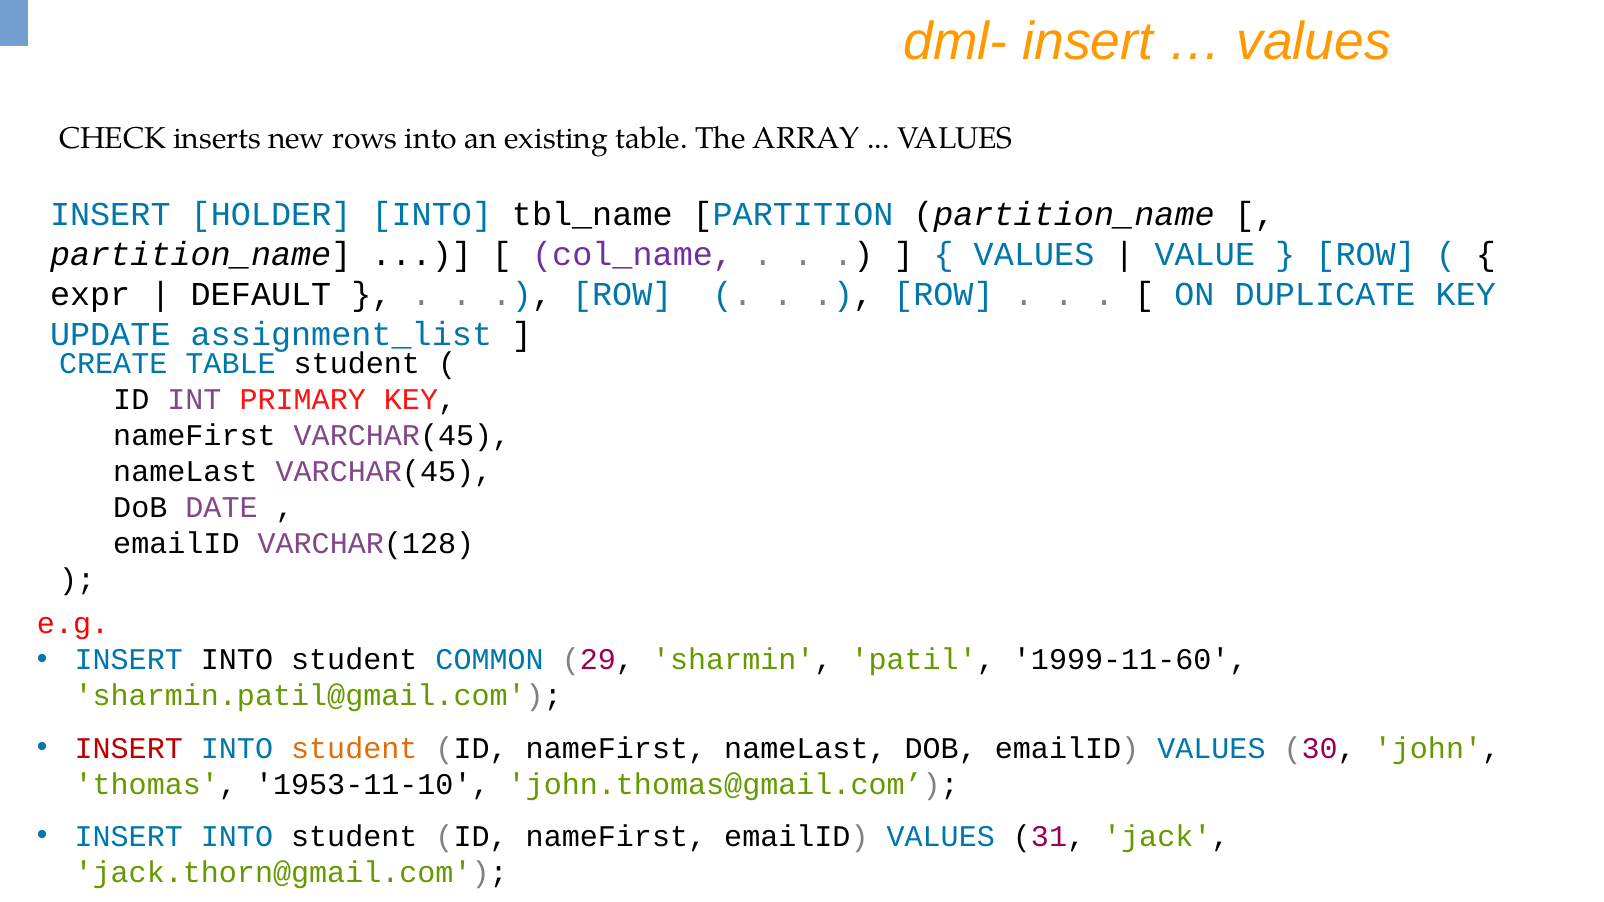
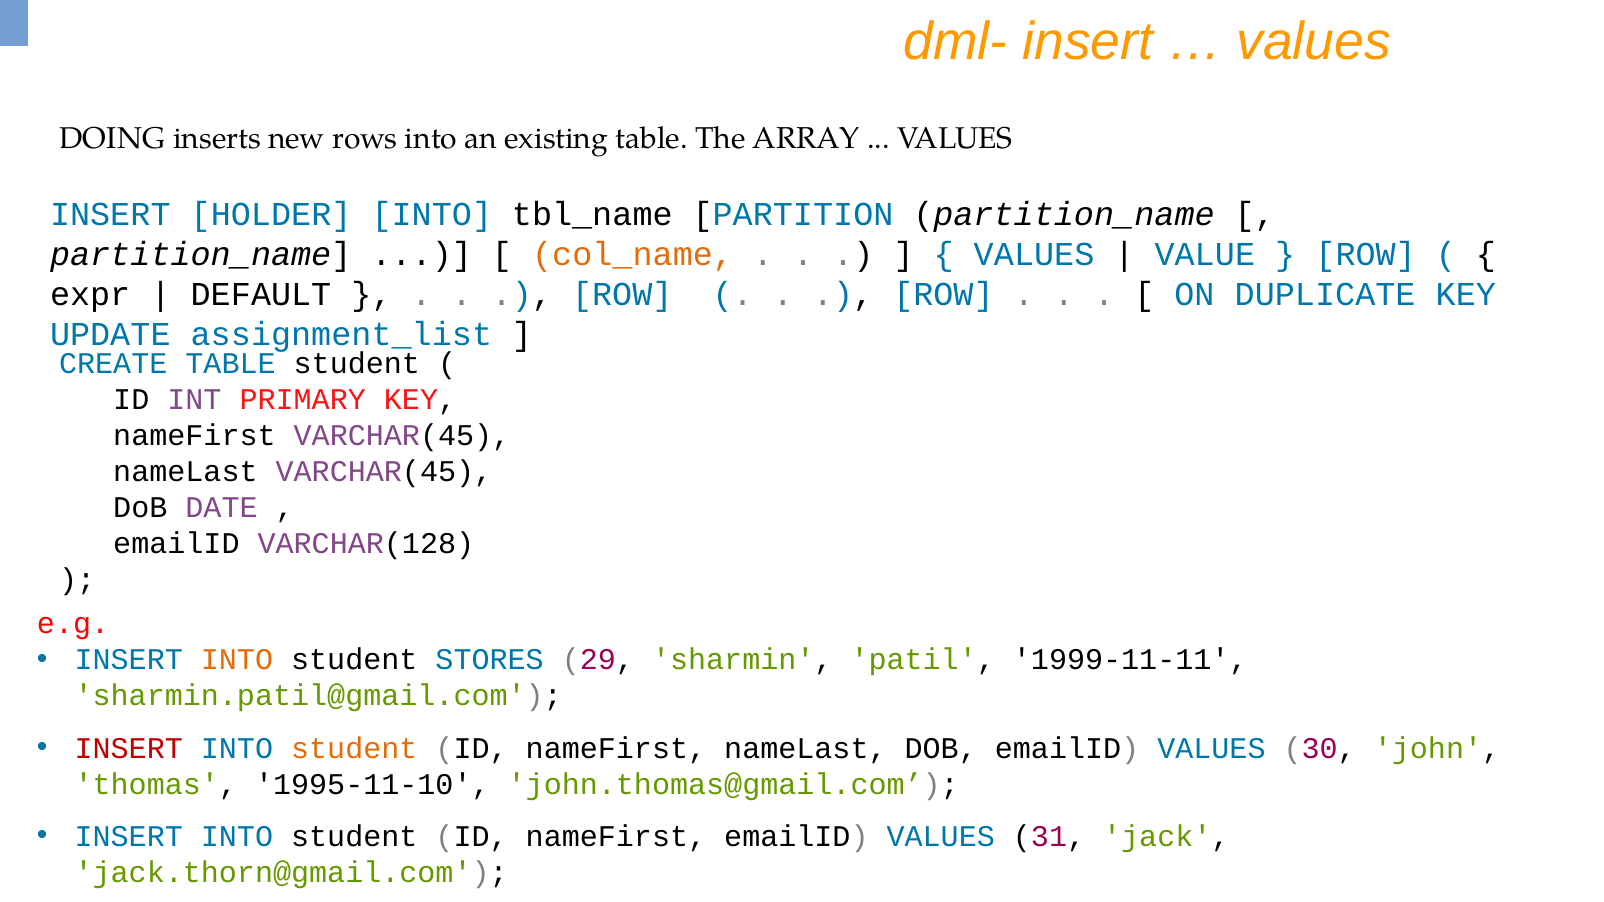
CHECK: CHECK -> DOING (112, 138)
col_name colour: purple -> orange (633, 254)
INTO colour: black -> orange (237, 660)
COMMON: COMMON -> STORES (490, 660)
1999-11-60: 1999-11-60 -> 1999-11-11 (1130, 660)
1953-11-10: 1953-11-10 -> 1995-11-10 (372, 784)
